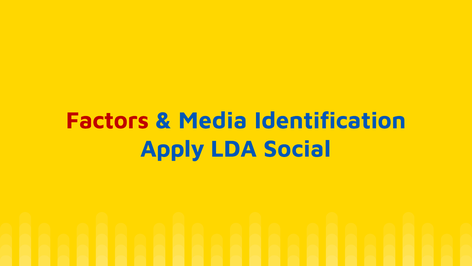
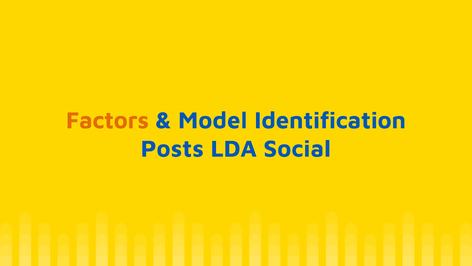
Factors colour: red -> orange (107, 120)
Media: Media -> Model (213, 120)
Apply: Apply -> Posts (172, 149)
